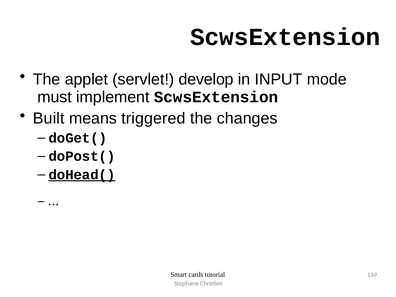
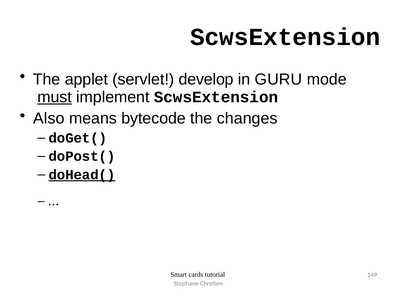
INPUT: INPUT -> GURU (278, 79)
must underline: none -> present (55, 97)
Built: Built -> Also (49, 118)
triggered: triggered -> bytecode (154, 118)
